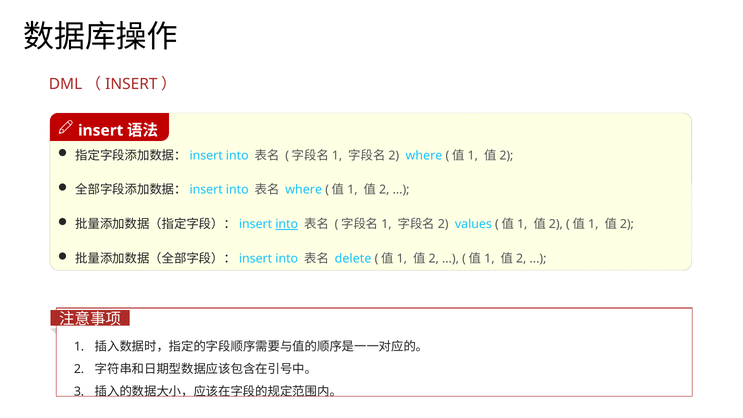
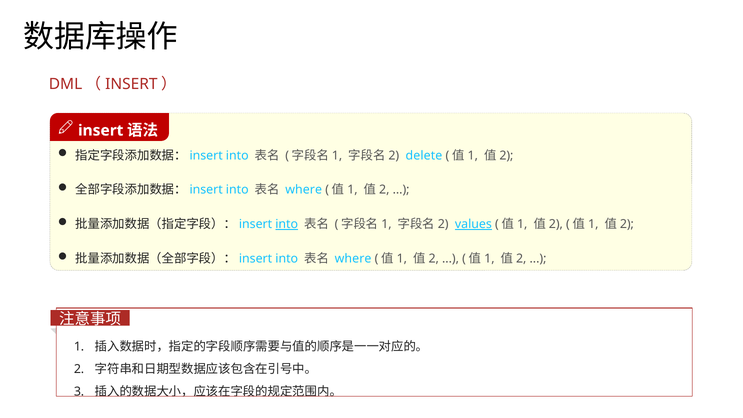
where: where -> delete (424, 155)
values underline: none -> present (473, 224)
delete: delete -> where (353, 258)
